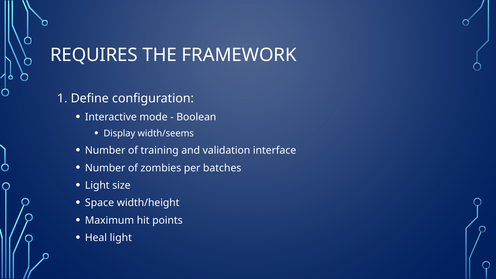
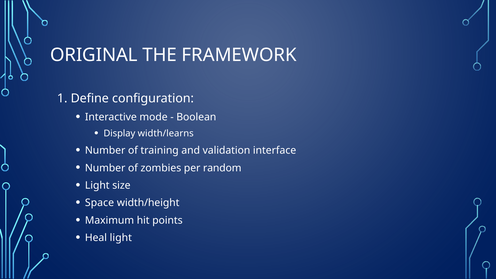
REQUIRES: REQUIRES -> ORIGINAL (94, 55)
width/seems: width/seems -> width/learns (166, 134)
batches: batches -> random (222, 168)
